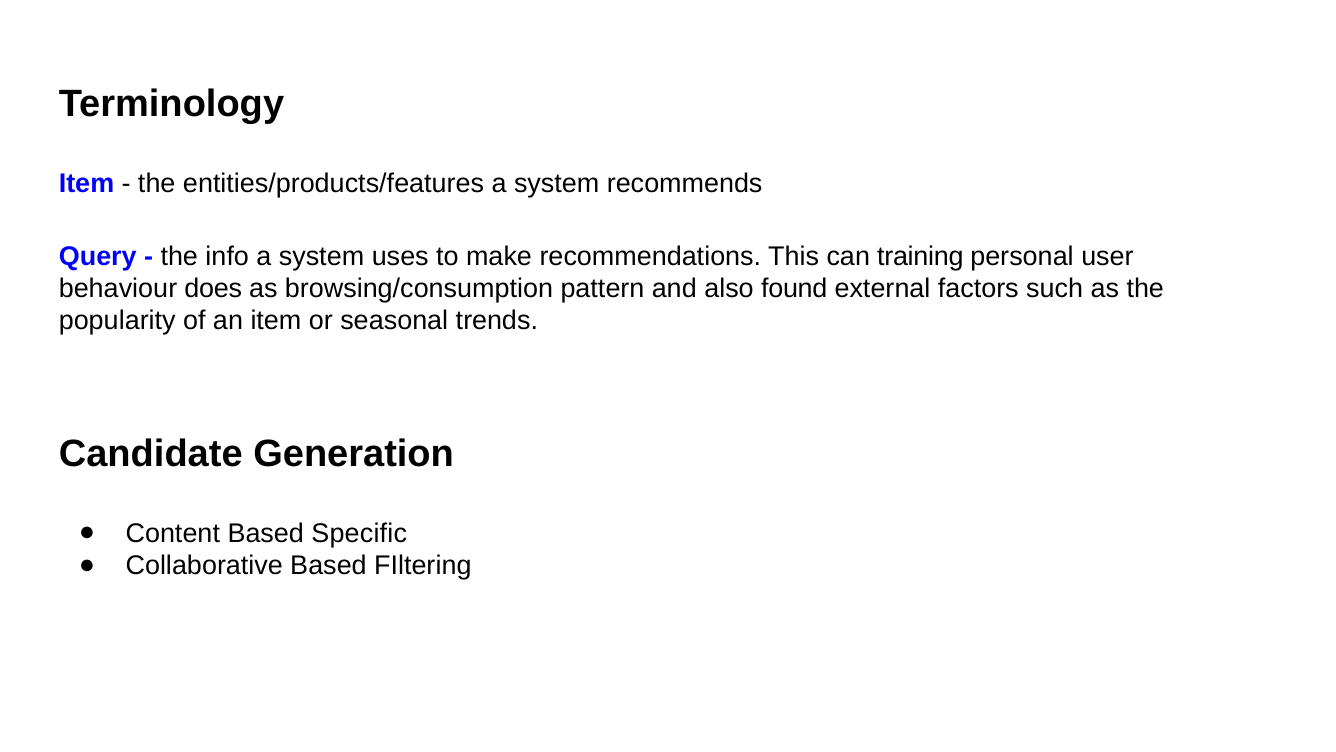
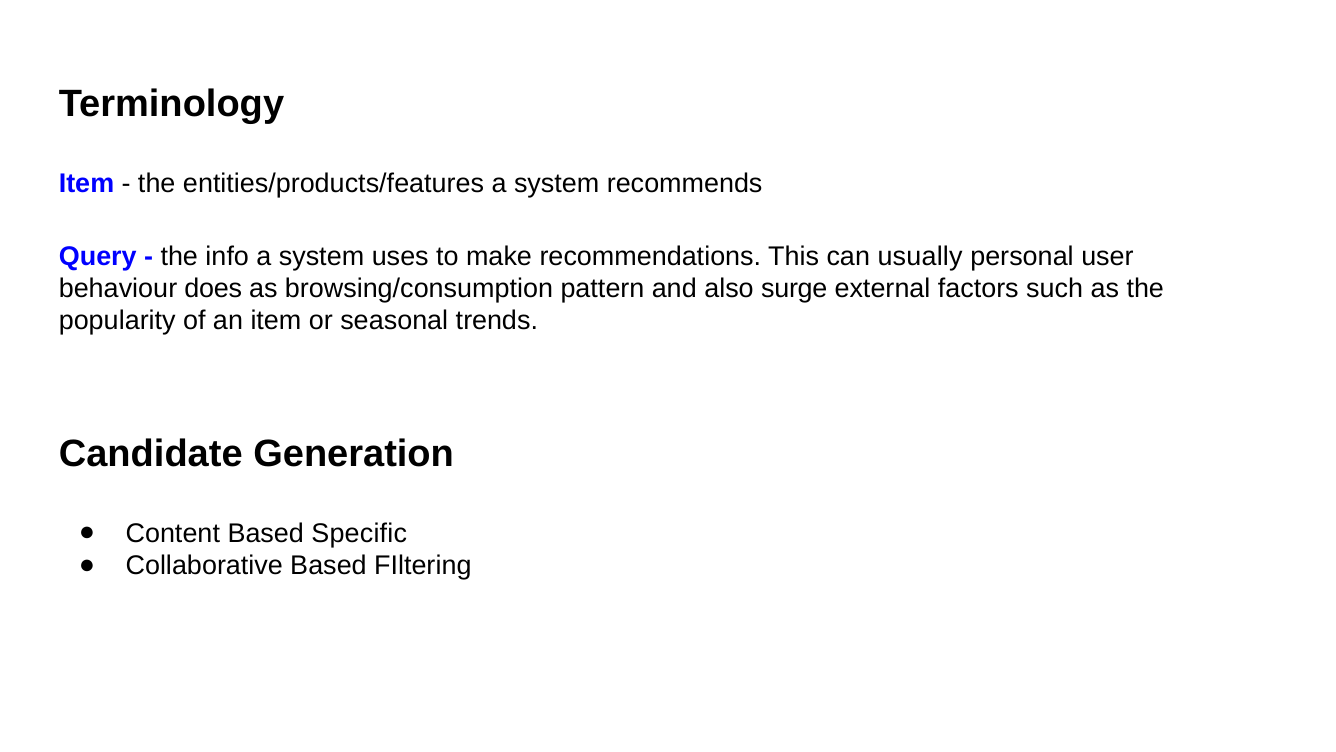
training: training -> usually (920, 256)
found: found -> surge (794, 289)
